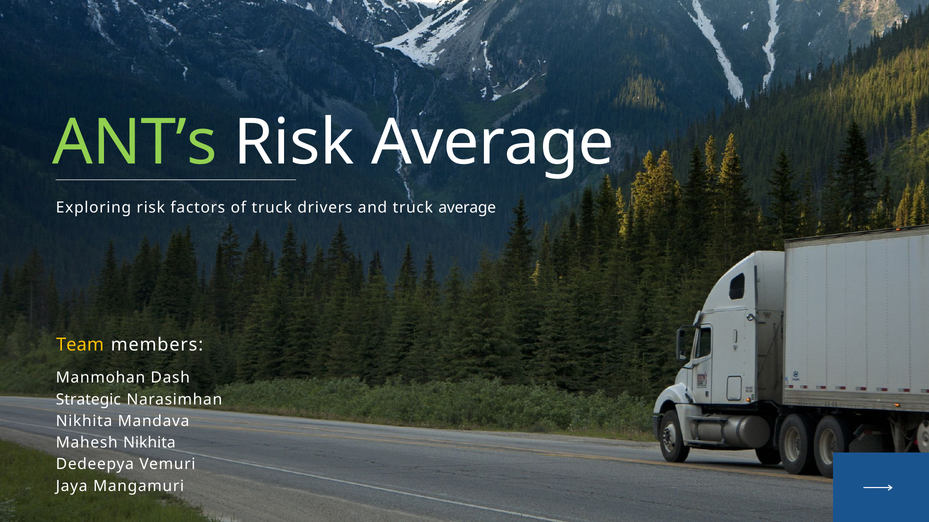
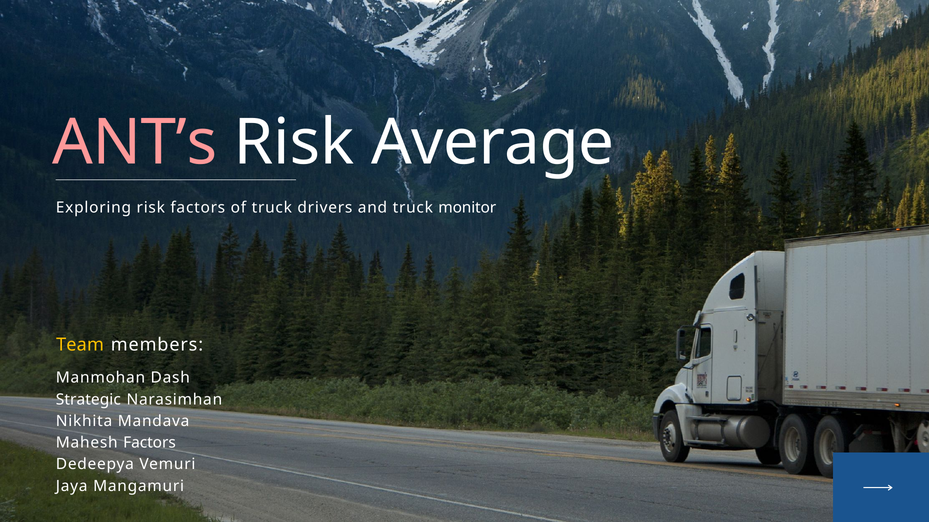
ANT’s colour: light green -> pink (135, 143)
truck average: average -> monitor (467, 208)
Mahesh Nikhita: Nikhita -> Factors (149, 443)
